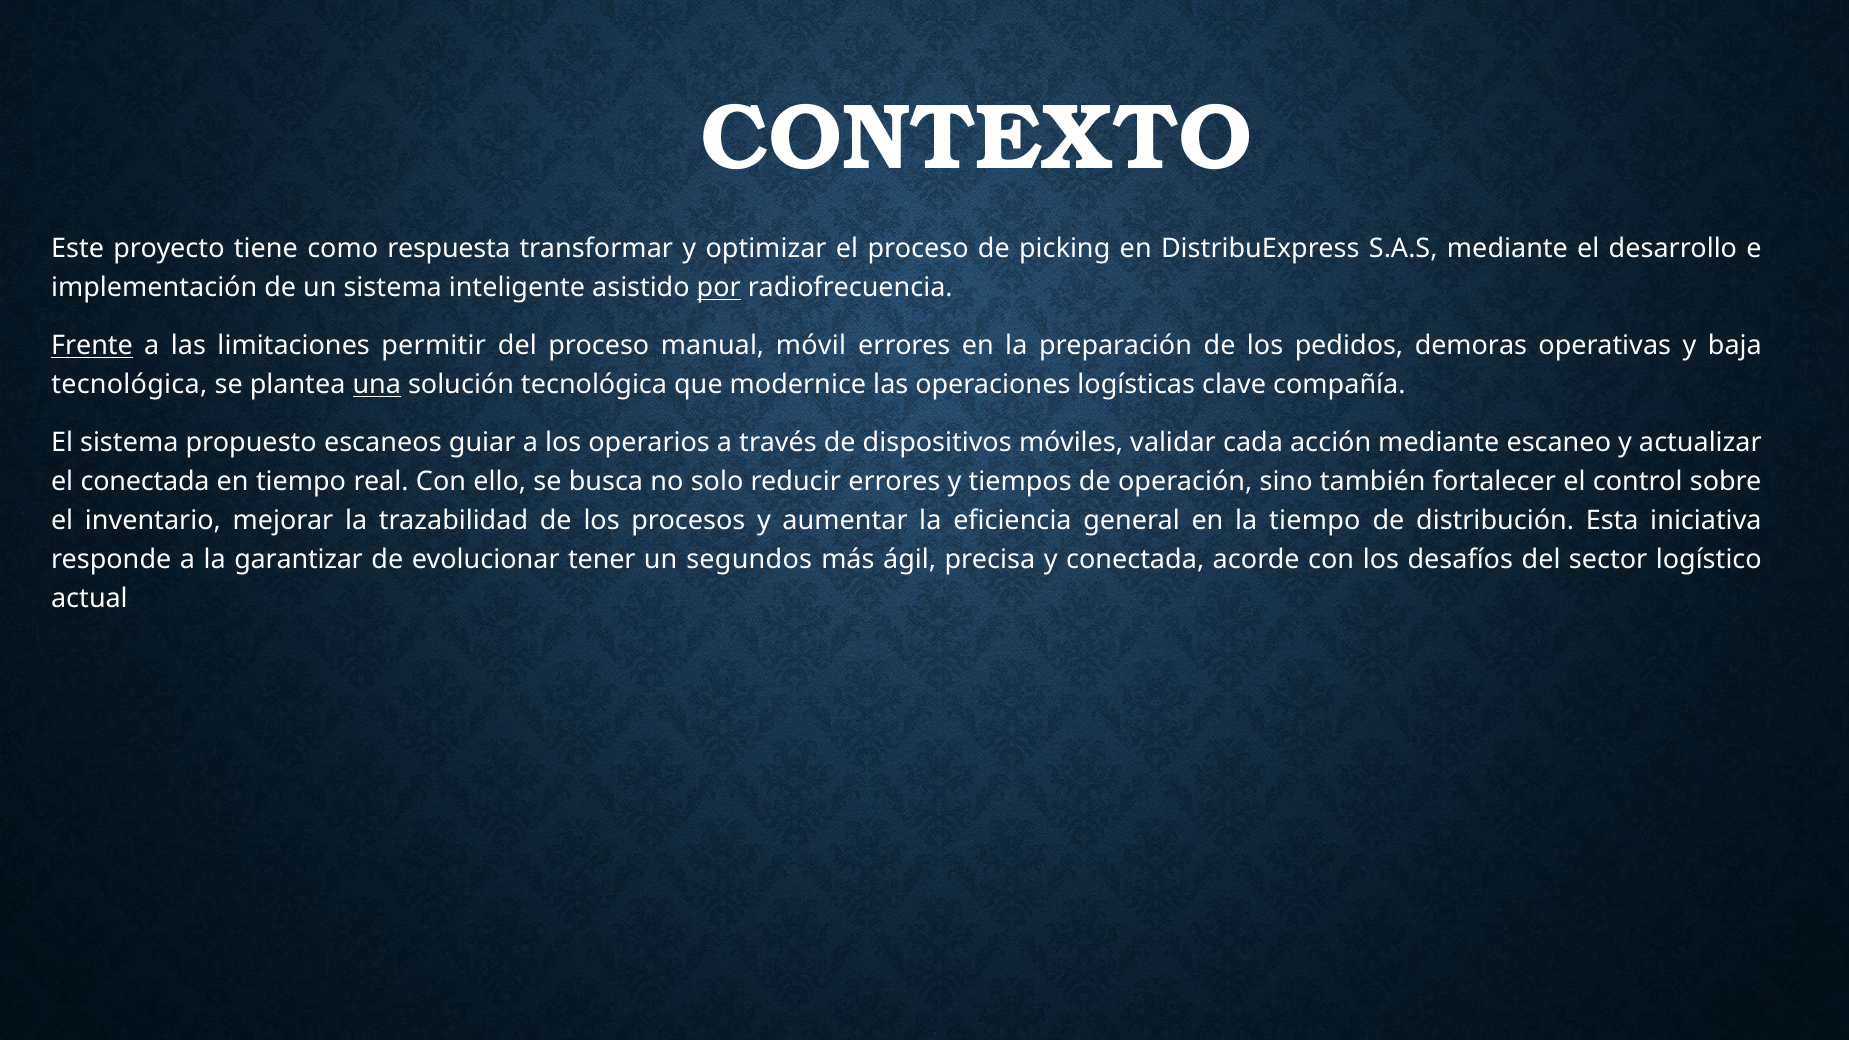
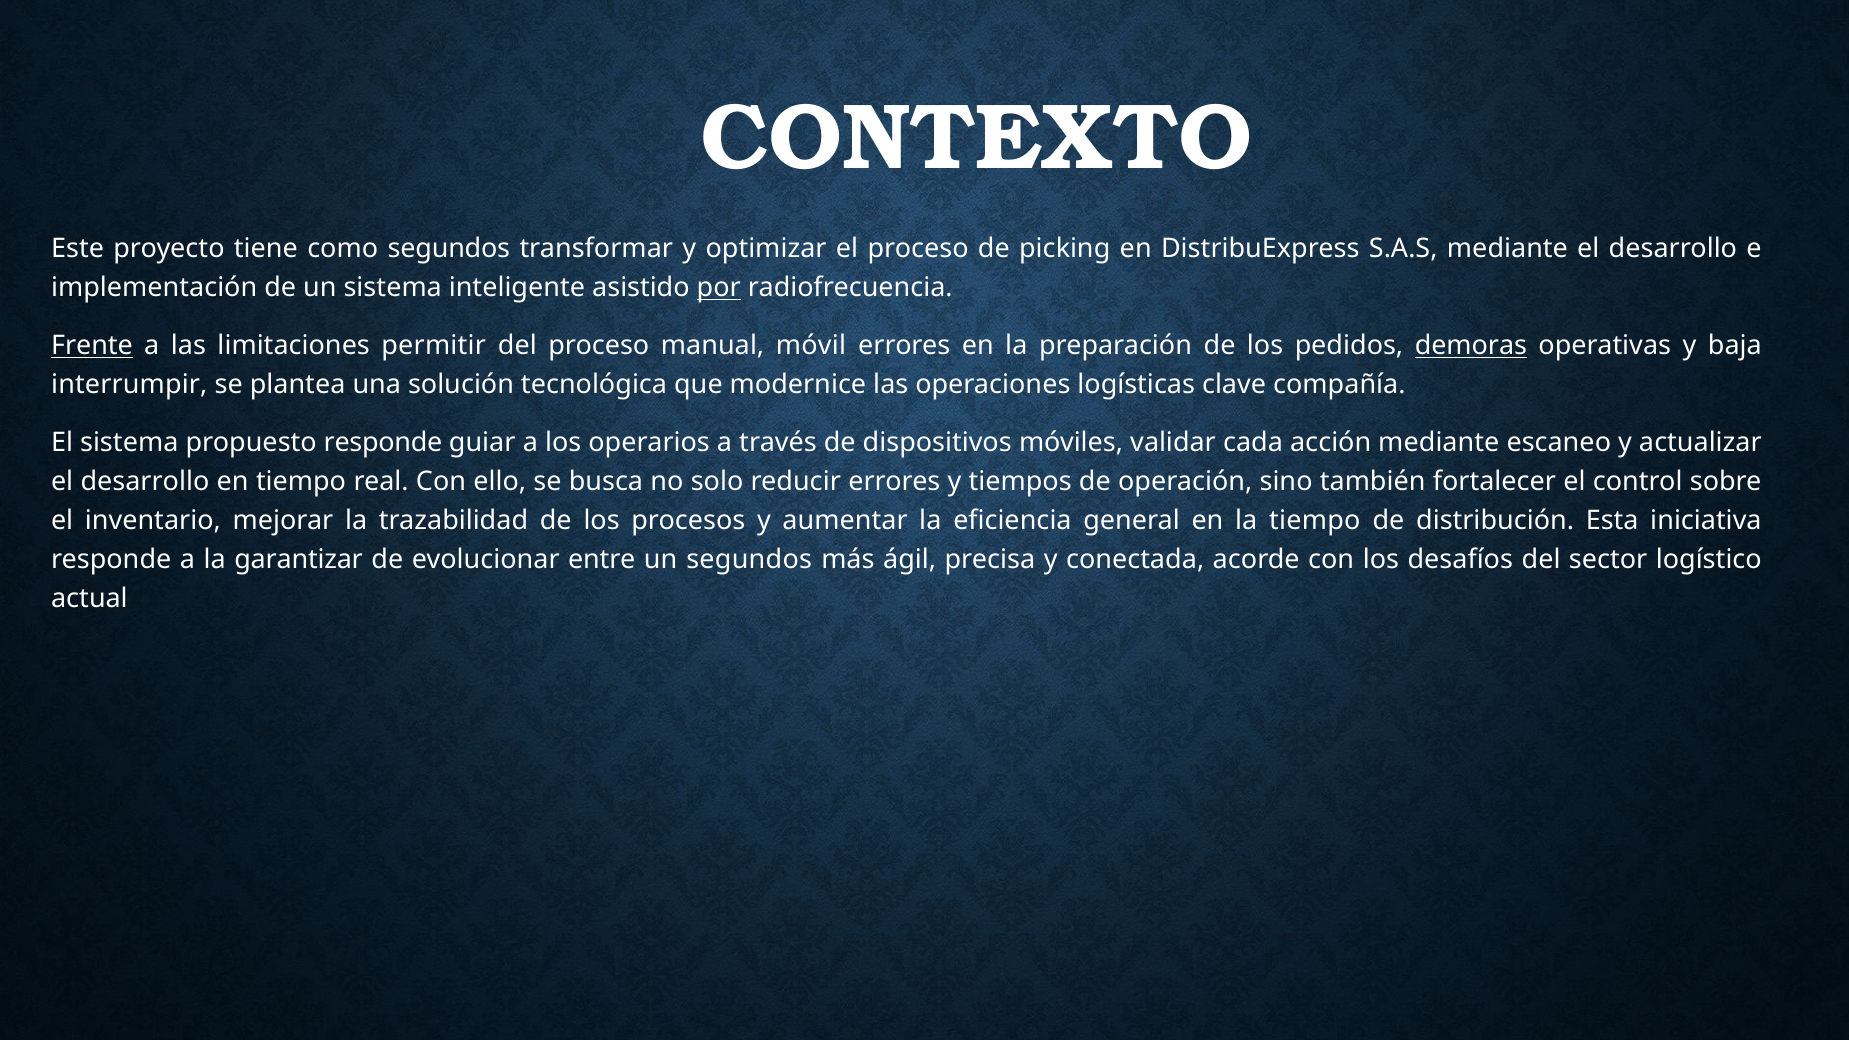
como respuesta: respuesta -> segundos (449, 249)
demoras underline: none -> present (1471, 346)
tecnológica: tecnológica -> interrumpir (129, 385)
una underline: present -> none (377, 385)
propuesto escaneos: escaneos -> responde (383, 443)
conectada: conectada -> desarrollo (145, 482)
tener: tener -> entre (602, 559)
